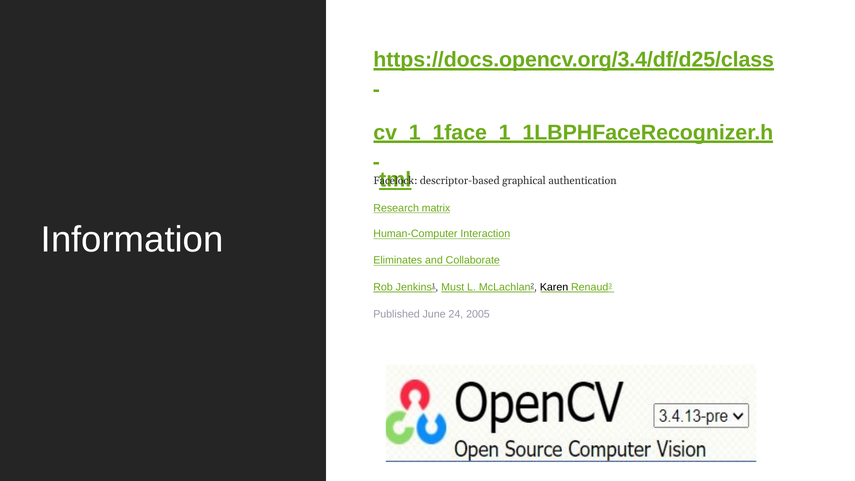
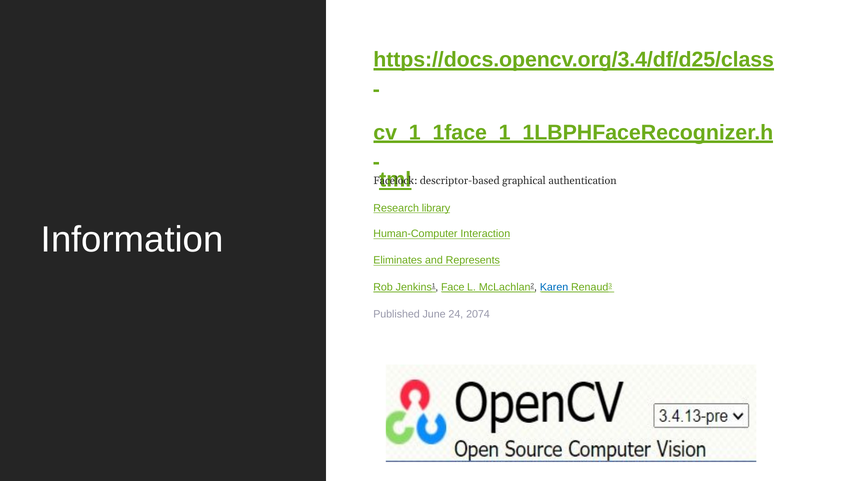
matrix: matrix -> library (436, 208)
Collaborate: Collaborate -> Represents (473, 260)
Must: Must -> Face (453, 287)
Karen colour: black -> blue (554, 287)
2005: 2005 -> 2074 (478, 314)
